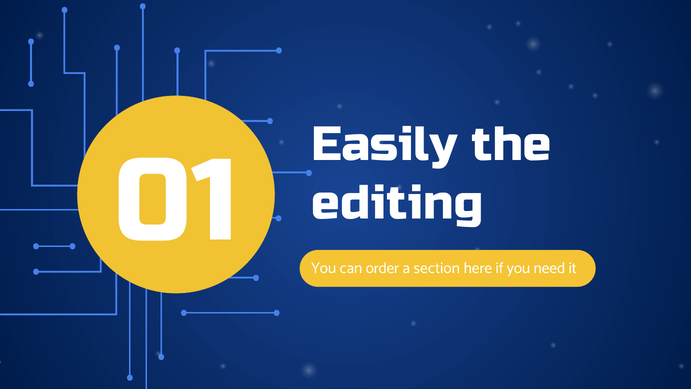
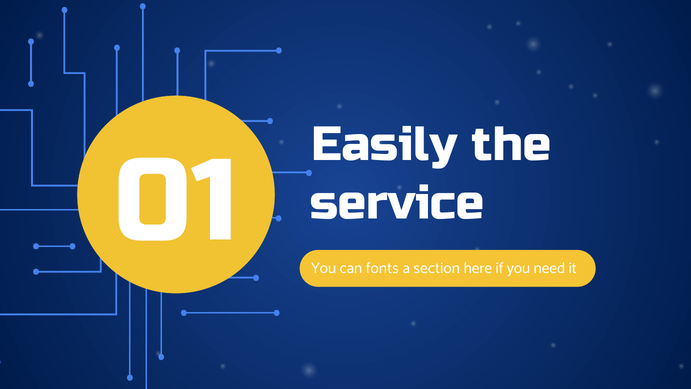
editing: editing -> service (398, 203)
order: order -> fonts (382, 268)
